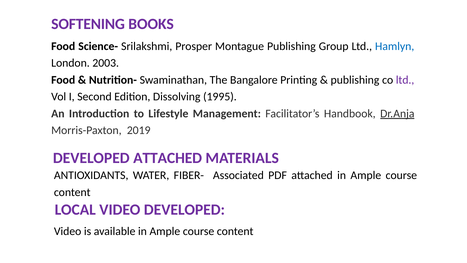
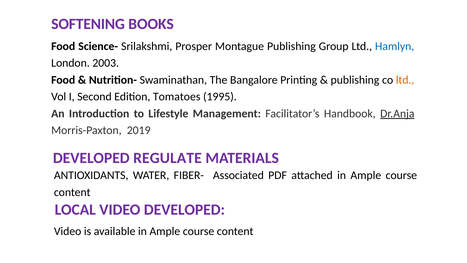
ltd colour: purple -> orange (405, 80)
Dissolving: Dissolving -> Tomatoes (177, 97)
DEVELOPED ATTACHED: ATTACHED -> REGULATE (167, 158)
